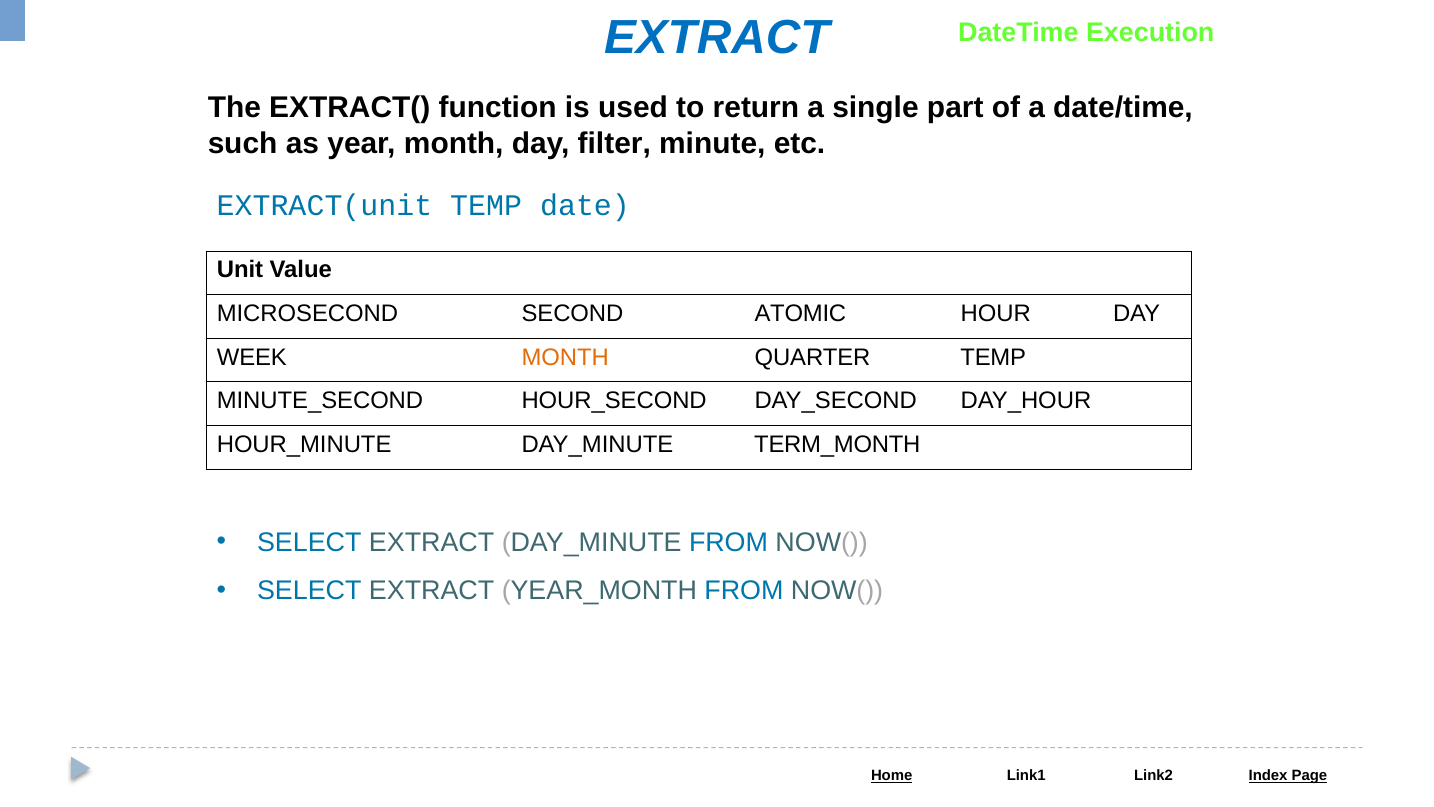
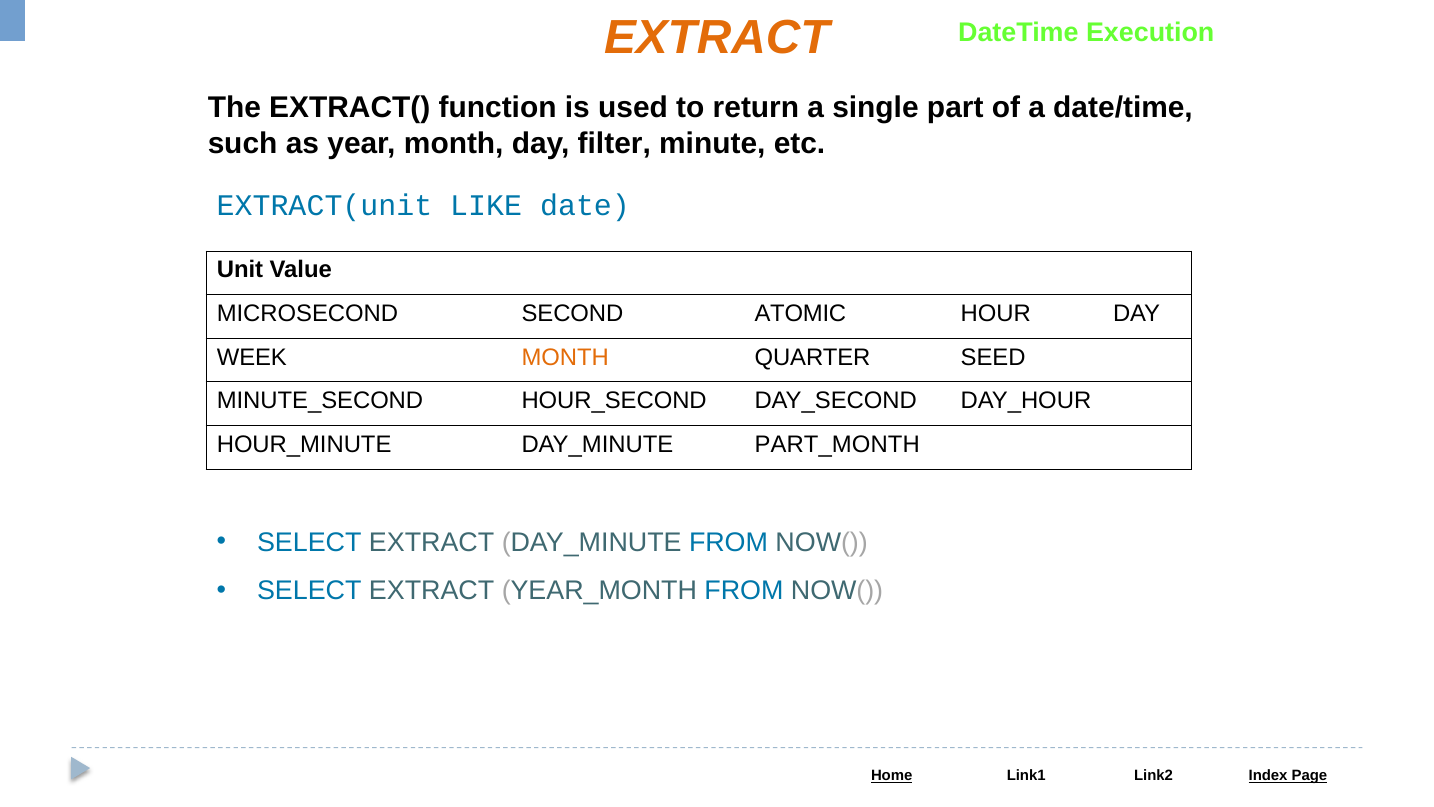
EXTRACT colour: blue -> orange (717, 37)
EXTRACT(unit TEMP: TEMP -> LIKE (486, 206)
QUARTER TEMP: TEMP -> SEED (993, 357)
TERM_MONTH: TERM_MONTH -> PART_MONTH (837, 444)
